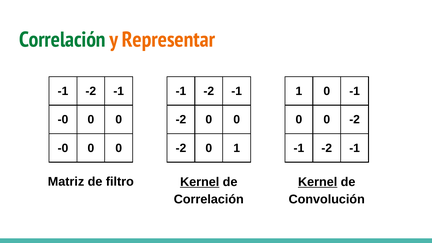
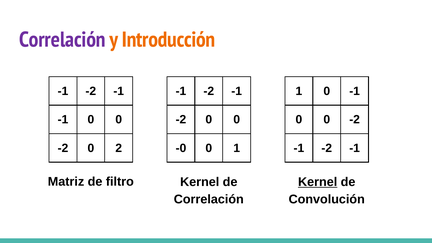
Correlación colour: green -> purple (62, 40)
Representar: Representar -> Introducción (168, 40)
-0: -0 -> -1 (63, 120)
-0: -0 -> -2 (63, 148)
0: 0 -> 2 (119, 148)
-2: -2 -> -0 (181, 148)
Kernel underline: present -> none (200, 182)
